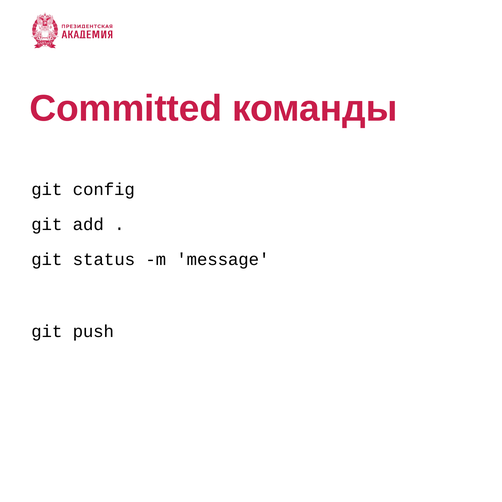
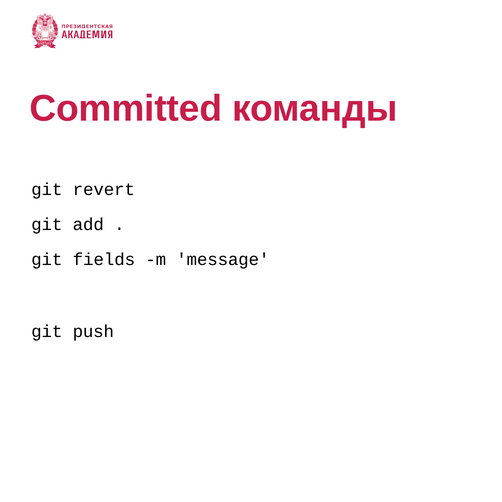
config: config -> revert (104, 189)
status: status -> fields (104, 259)
